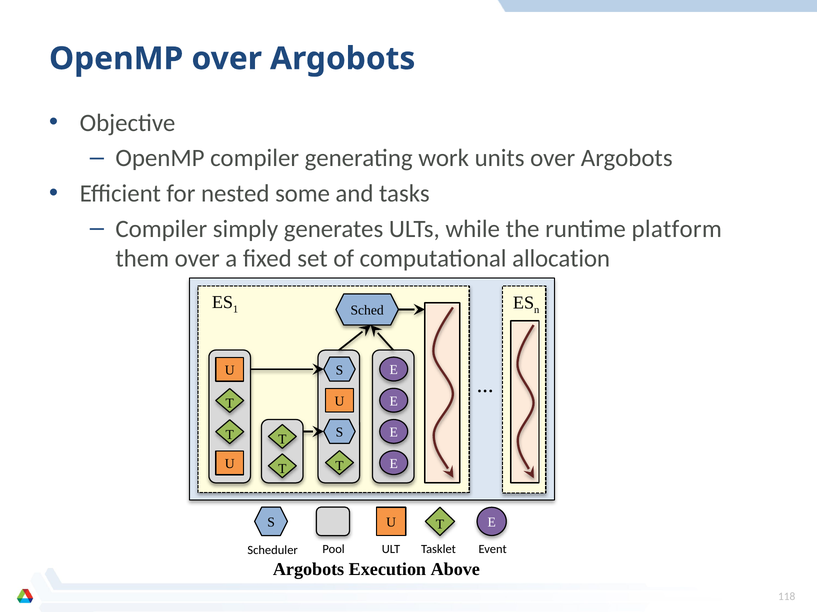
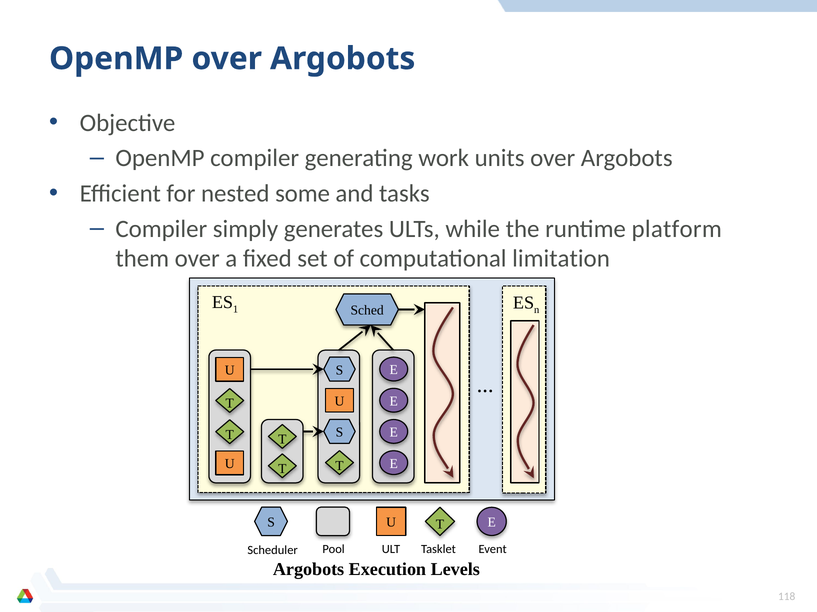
allocation: allocation -> limitation (561, 259)
Above: Above -> Levels (455, 570)
